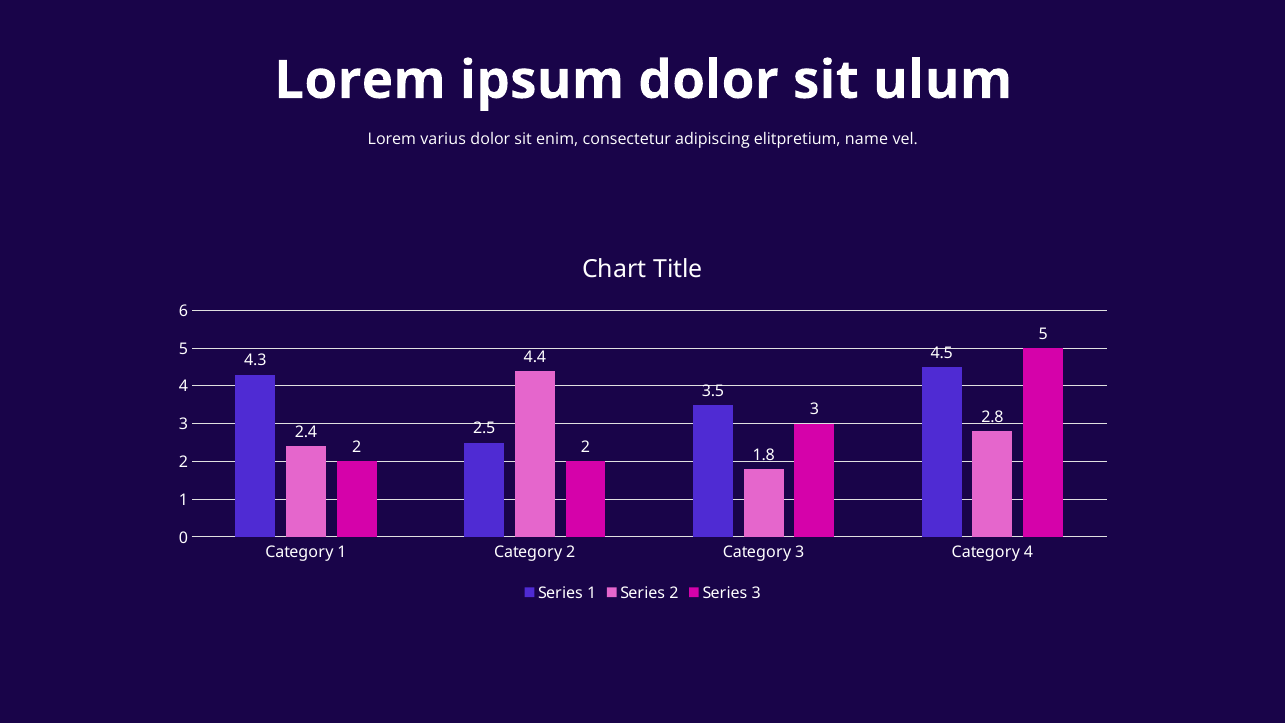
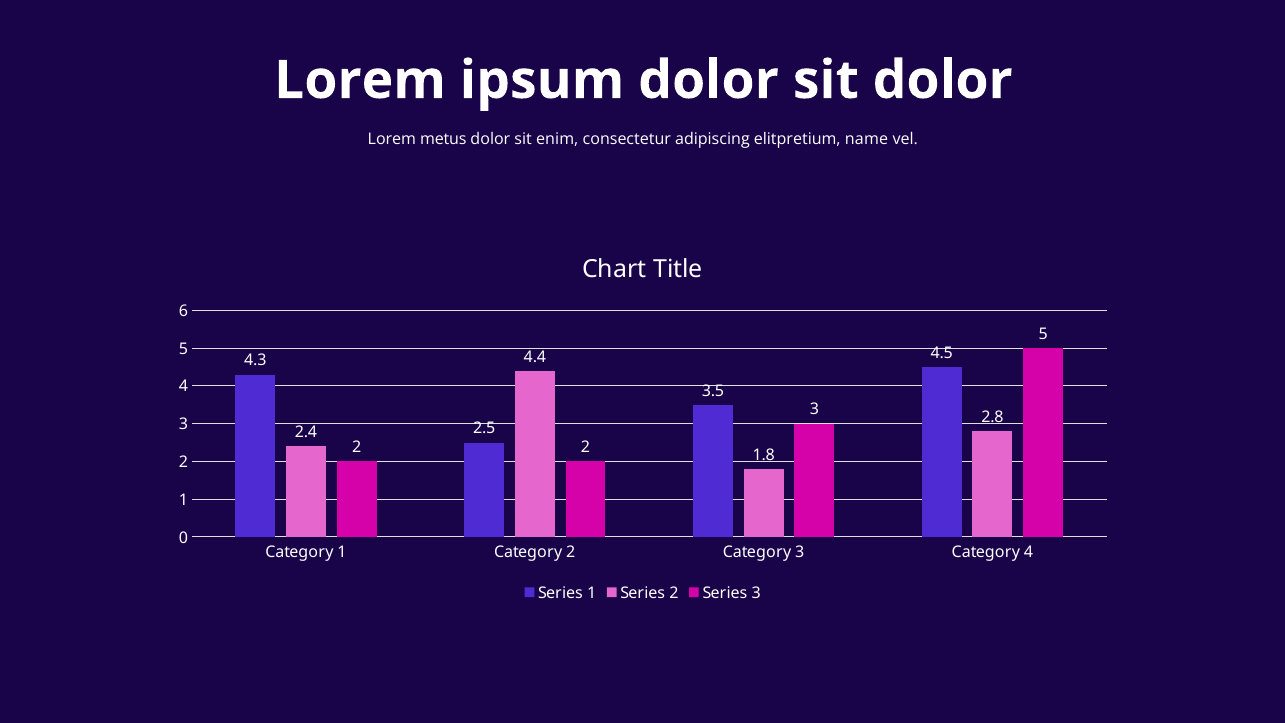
sit ulum: ulum -> dolor (943, 80)
varius: varius -> metus (443, 139)
